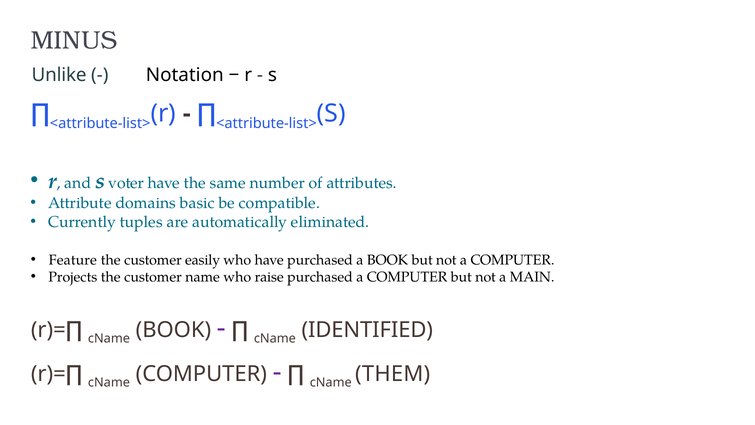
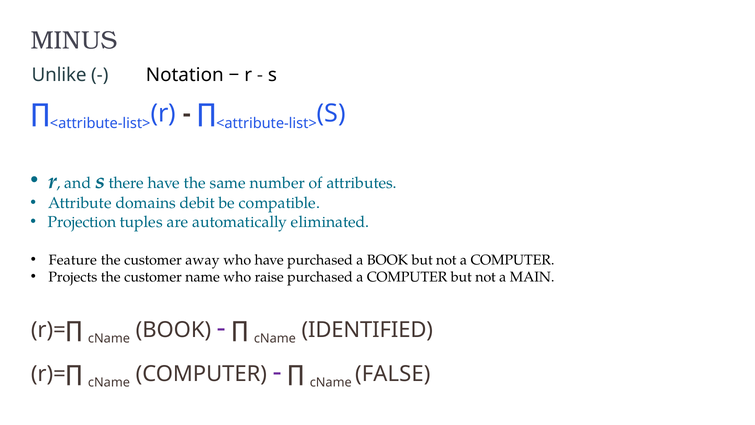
voter: voter -> there (126, 183)
basic: basic -> debit (197, 203)
Currently: Currently -> Projection (82, 222)
easily: easily -> away (202, 260)
THEM: THEM -> FALSE (393, 374)
